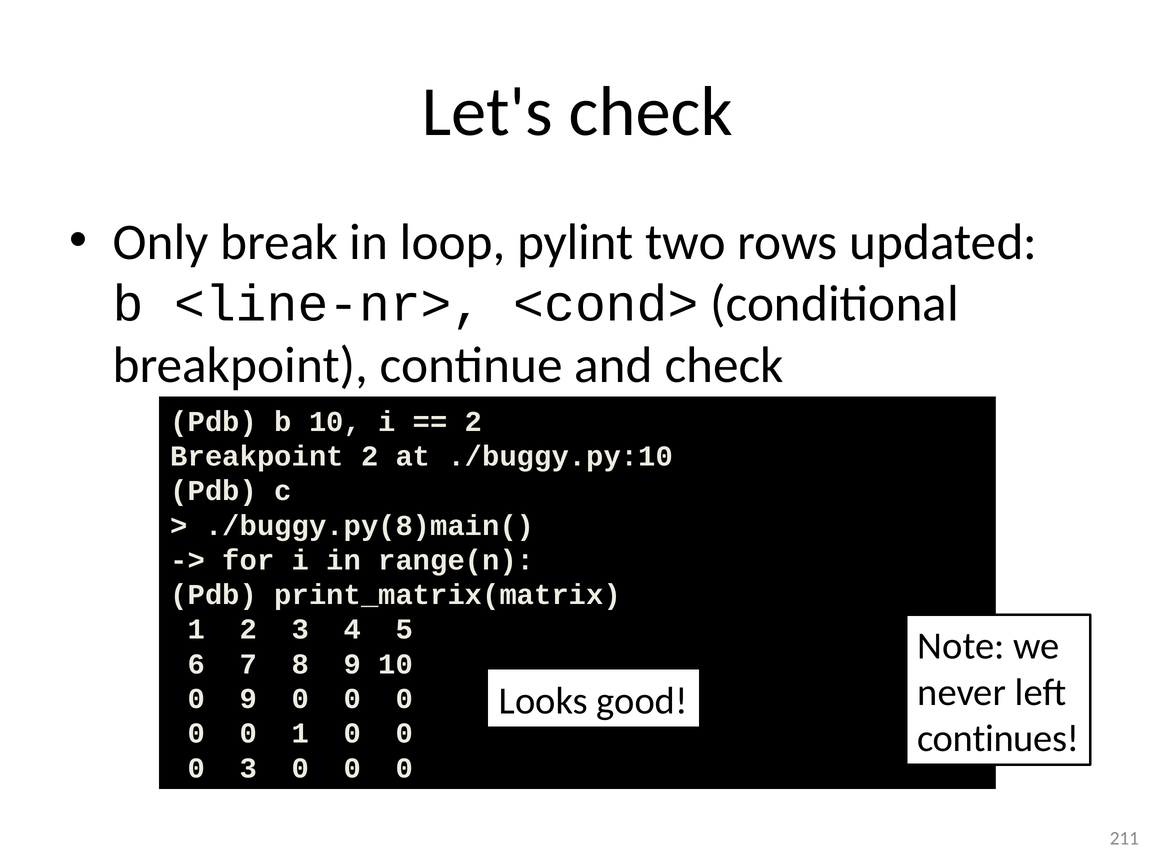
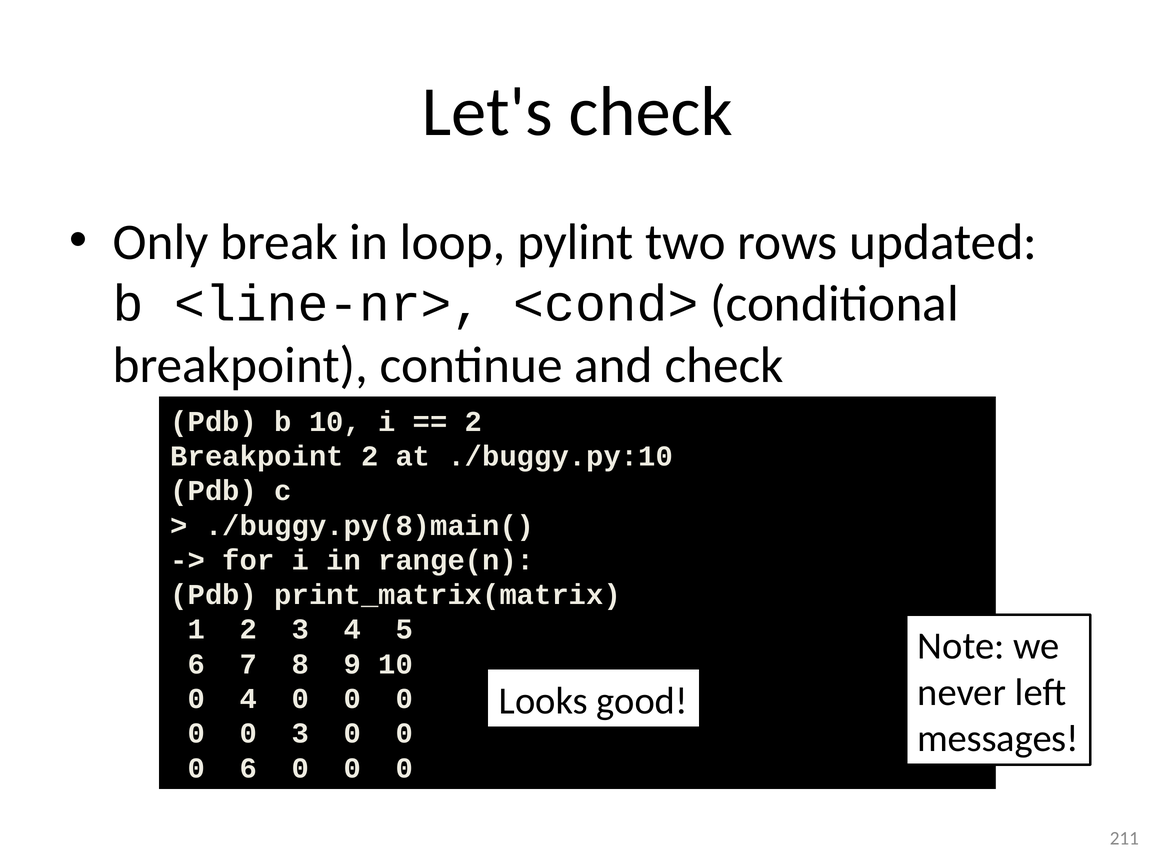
0 9: 9 -> 4 (248, 699)
0 1: 1 -> 3 (300, 734)
continues: continues -> messages (998, 739)
0 3: 3 -> 6 (248, 768)
